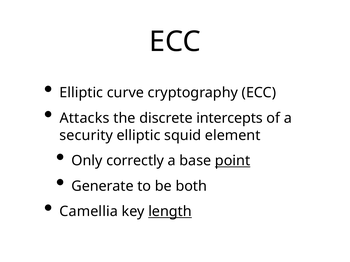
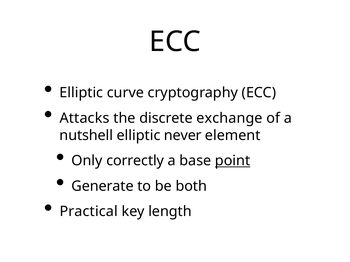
intercepts: intercepts -> exchange (229, 118)
security: security -> nutshell (86, 136)
squid: squid -> never (183, 136)
Camellia: Camellia -> Practical (89, 212)
length underline: present -> none (170, 212)
